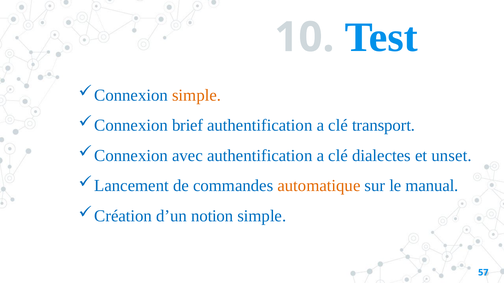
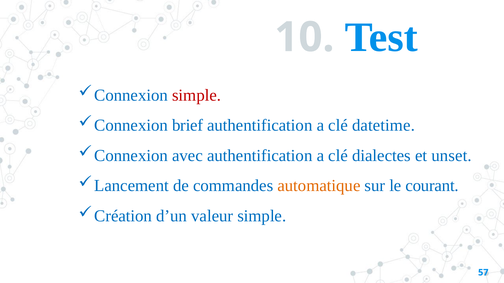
simple colour: orange -> red (197, 95)
transport: transport -> datetime (383, 126)
manual: manual -> courant (432, 186)
notion: notion -> valeur (212, 216)
